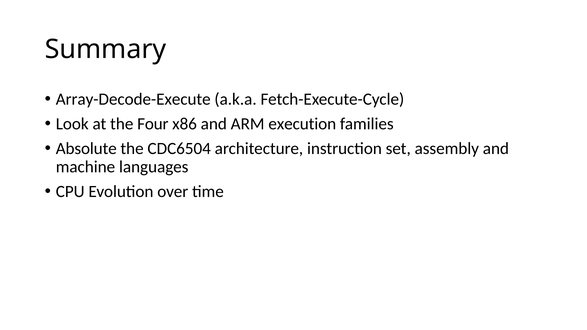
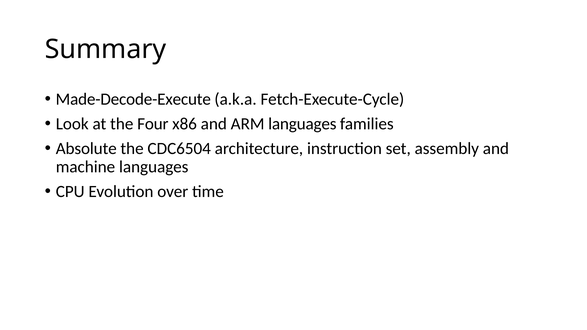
Array-Decode-Execute: Array-Decode-Execute -> Made-Decode-Execute (133, 99)
ARM execution: execution -> languages (302, 124)
